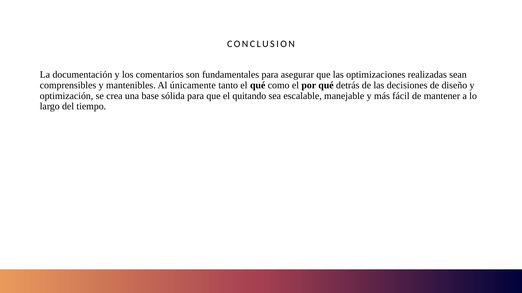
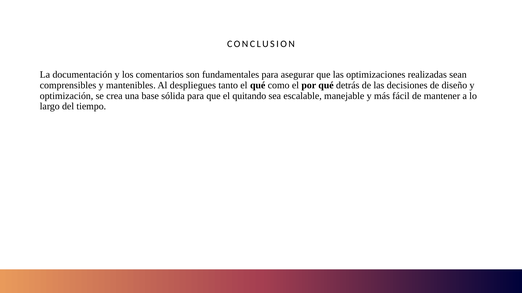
únicamente: únicamente -> despliegues (193, 85)
